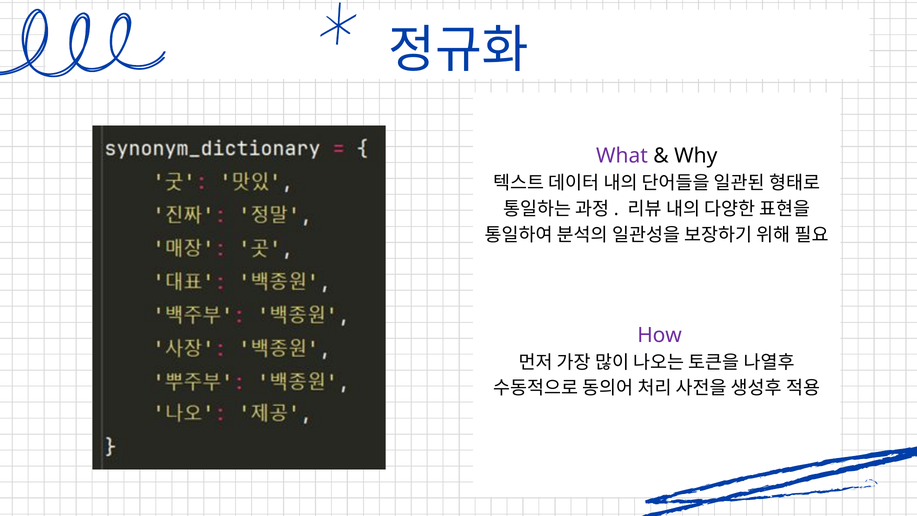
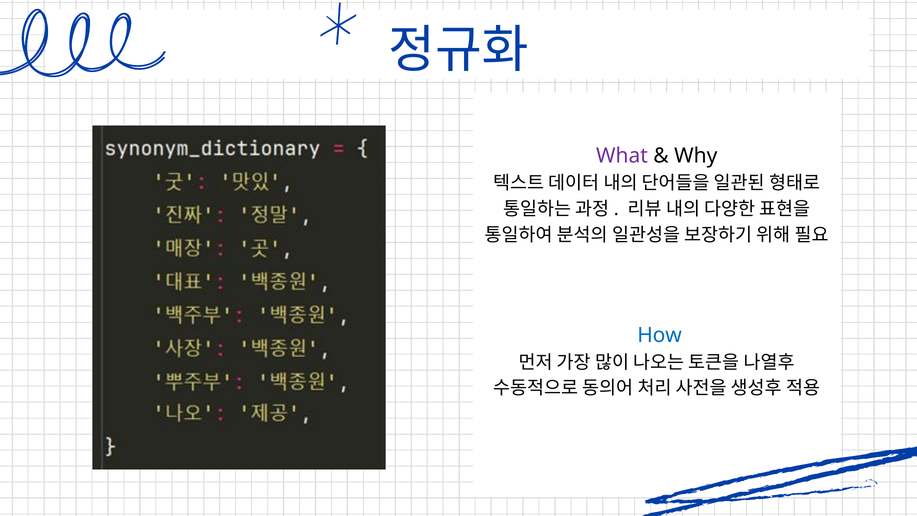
How colour: purple -> blue (660, 335)
